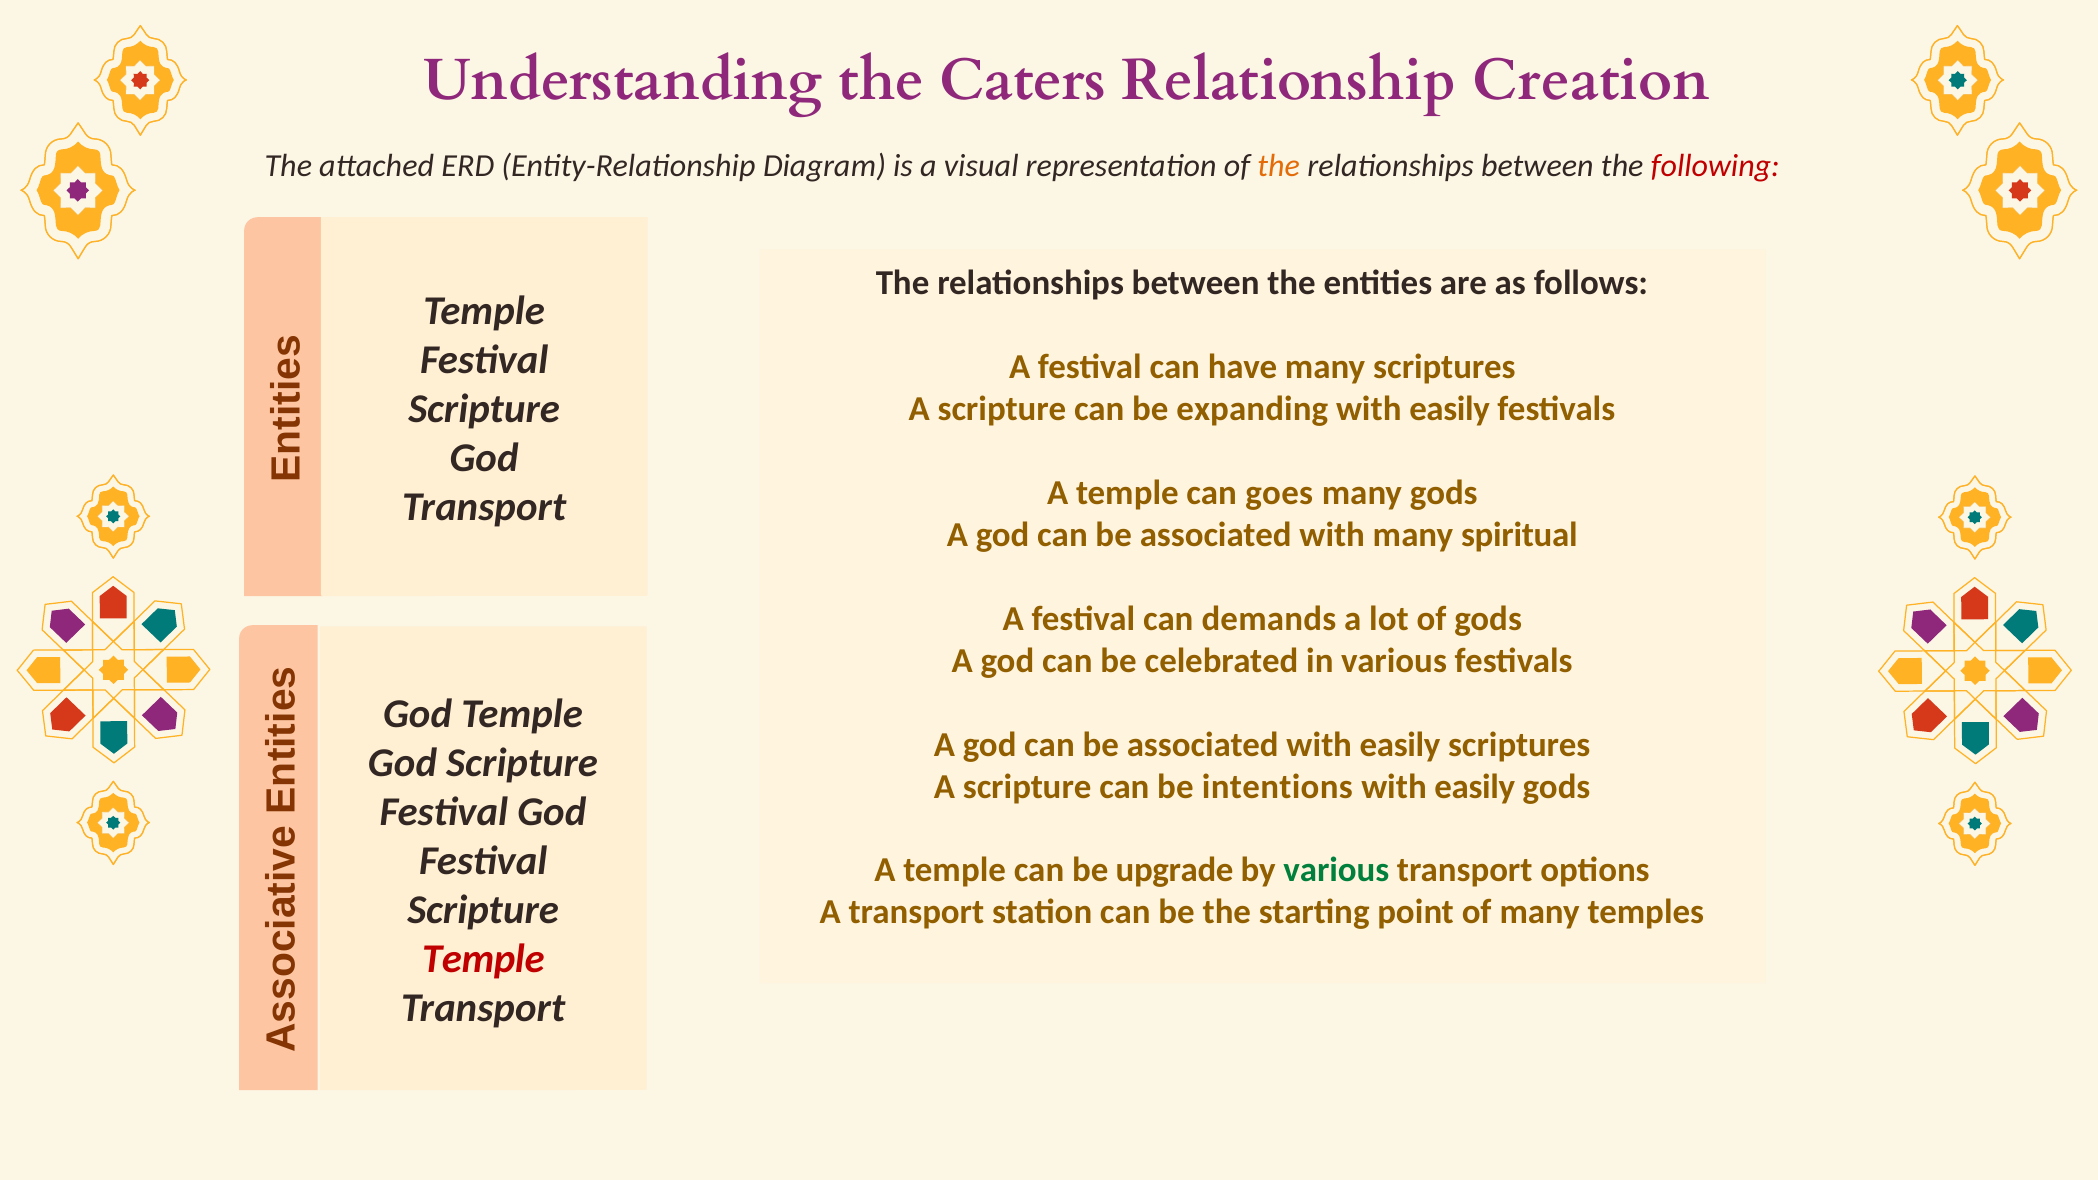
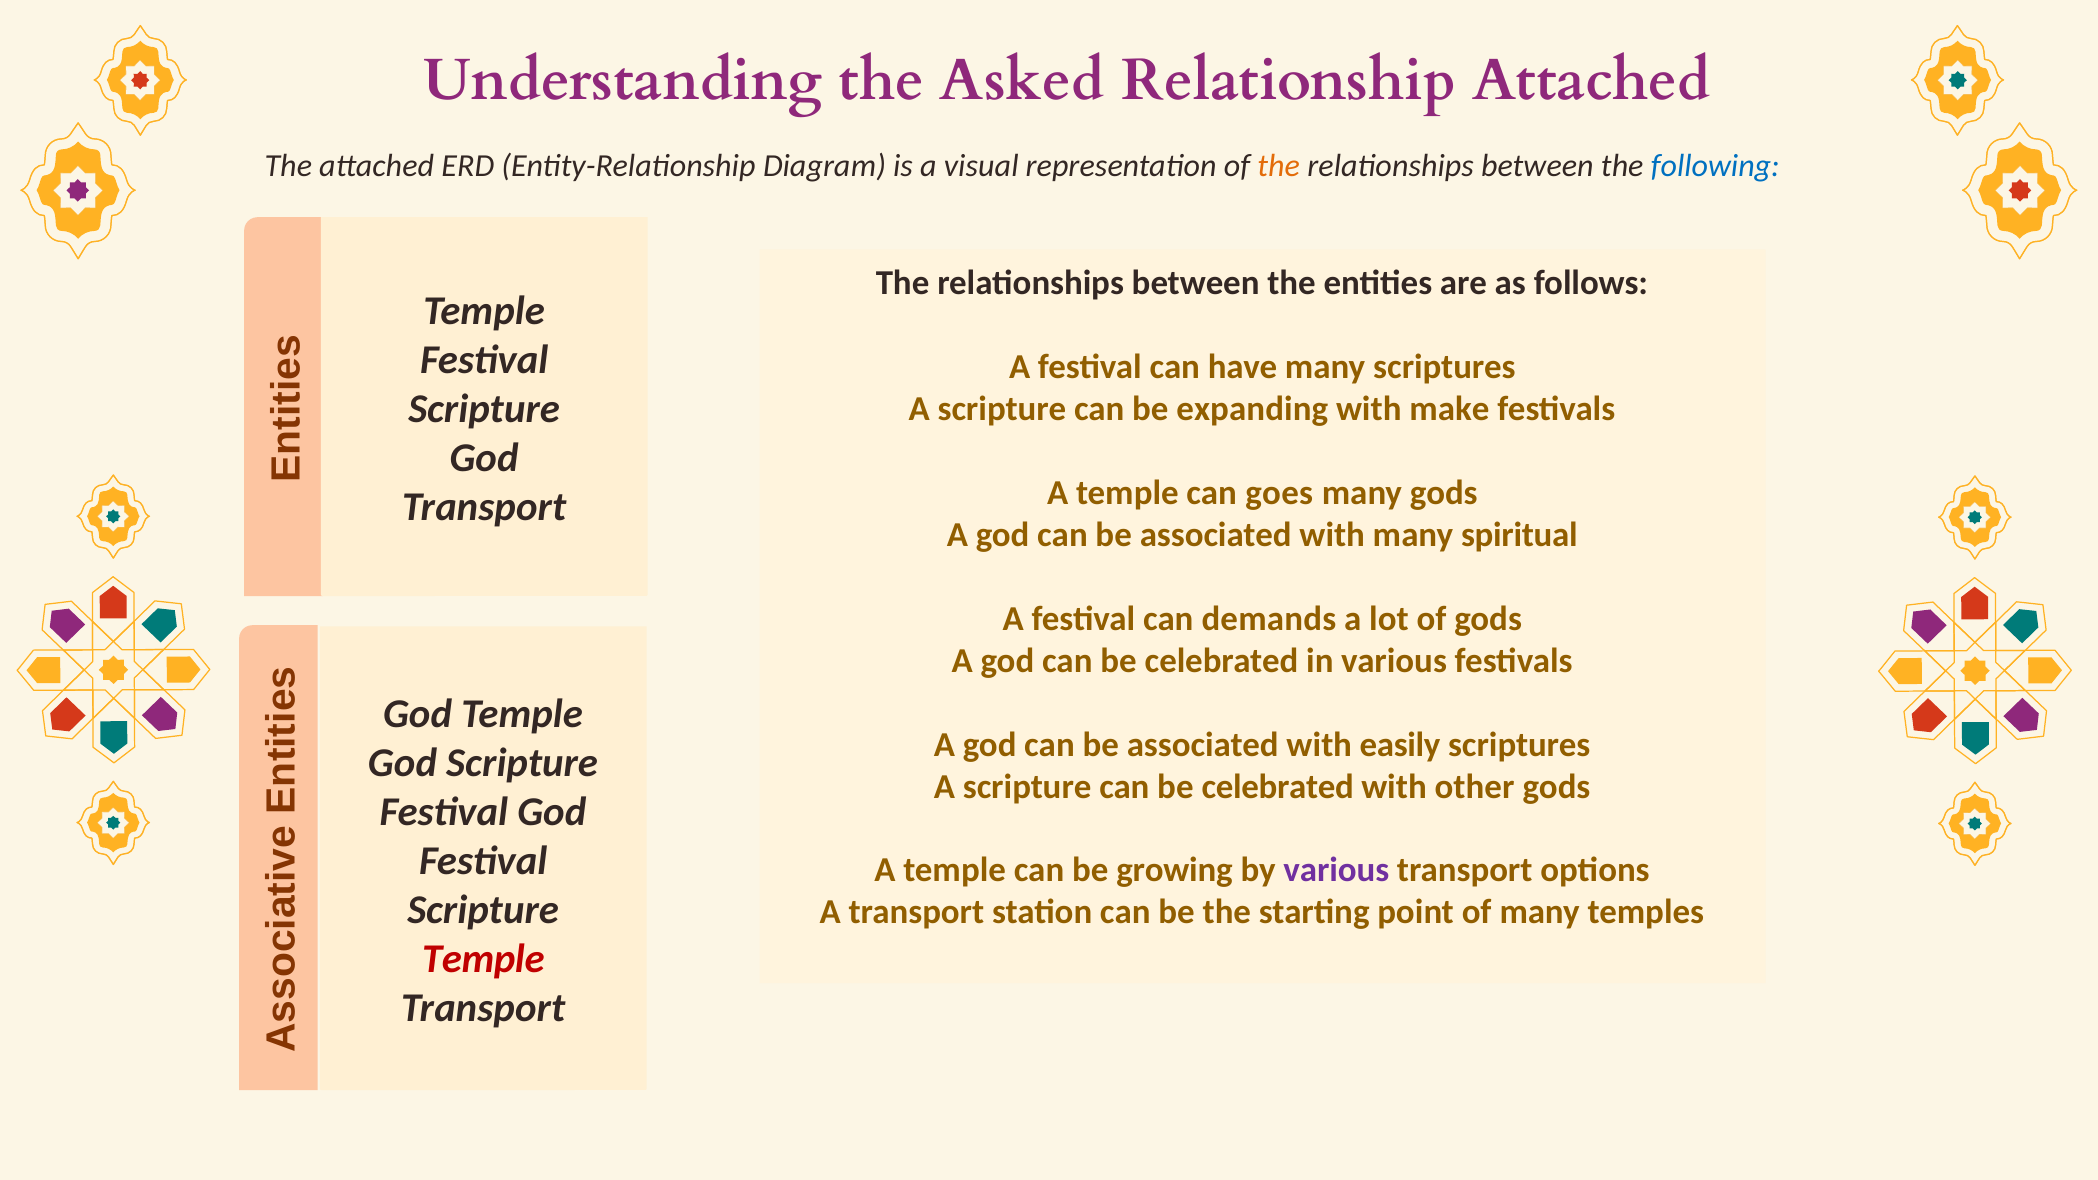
Caters: Caters -> Asked (1022, 80)
Relationship Creation: Creation -> Attached (1591, 80)
following colour: red -> blue (1715, 166)
easily: easily -> make (1449, 409)
scripture can be intentions: intentions -> celebrated (1278, 787)
easily: easily -> other (1475, 787)
upgrade: upgrade -> growing (1175, 871)
various colour: green -> purple (1336, 871)
